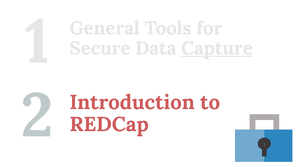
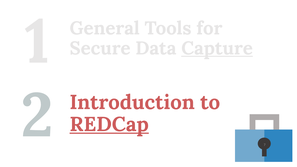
REDCap underline: none -> present (109, 124)
